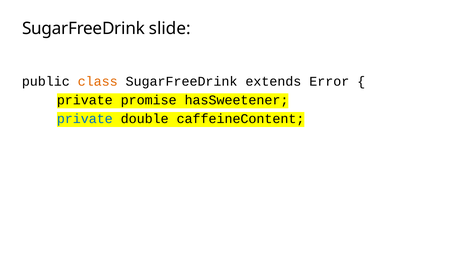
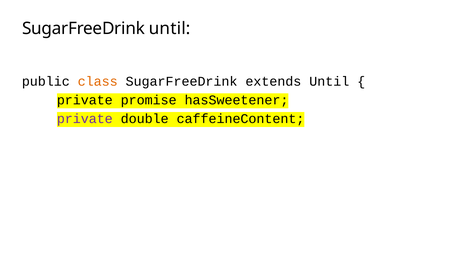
SugarFreeDrink slide: slide -> until (170, 29)
extends Error: Error -> Until (329, 81)
private colour: blue -> purple (85, 119)
